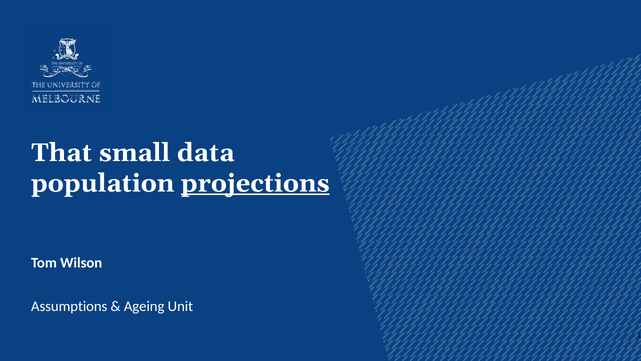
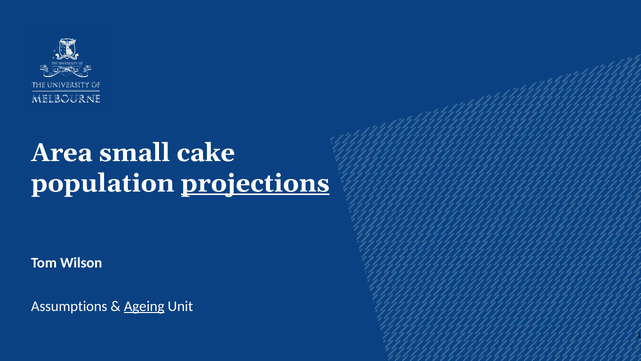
That: That -> Area (62, 153)
data: data -> cake (206, 153)
Ageing underline: none -> present (144, 306)
